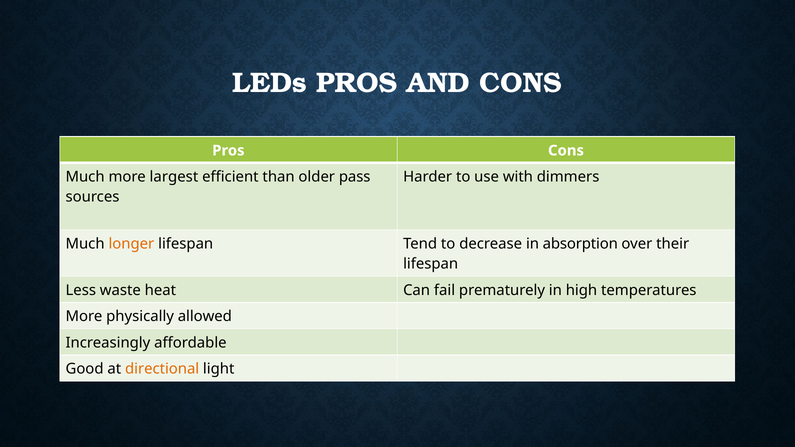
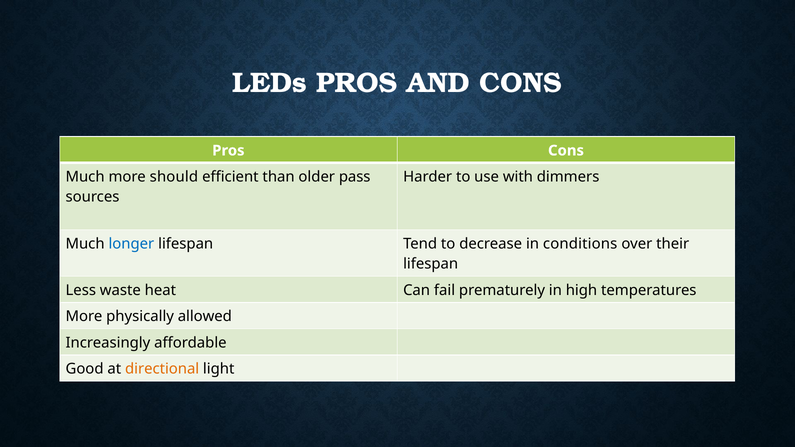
largest: largest -> should (174, 177)
longer colour: orange -> blue (131, 244)
absorption: absorption -> conditions (580, 244)
